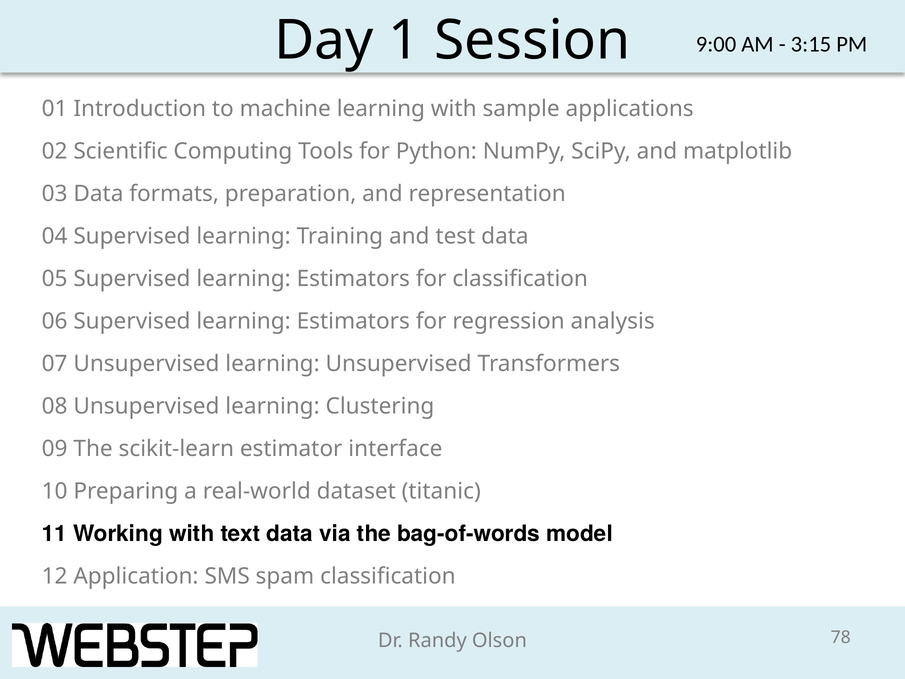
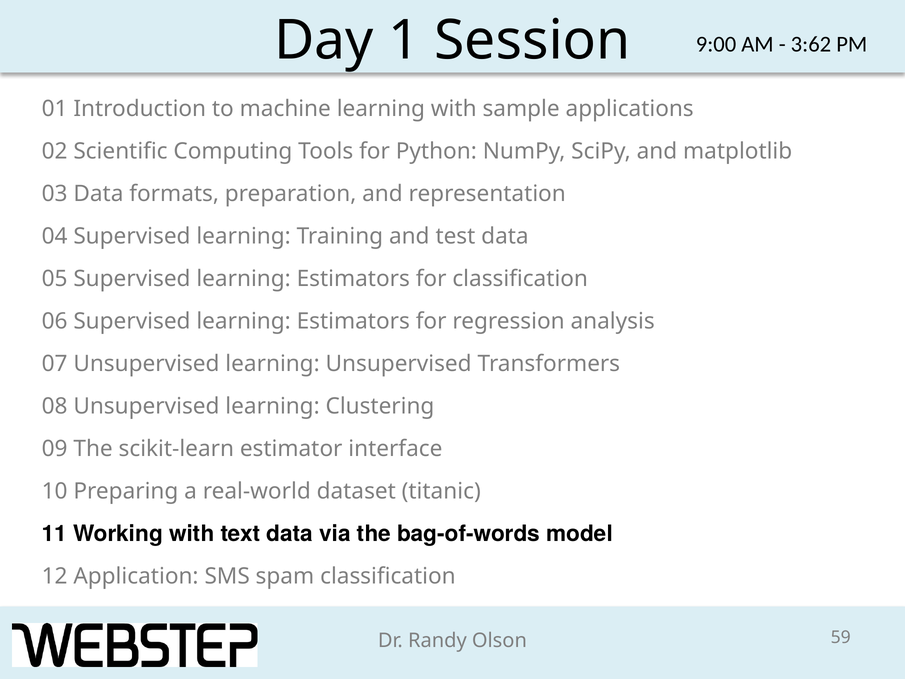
3:15: 3:15 -> 3:62 (811, 44)
78: 78 -> 59 (841, 637)
